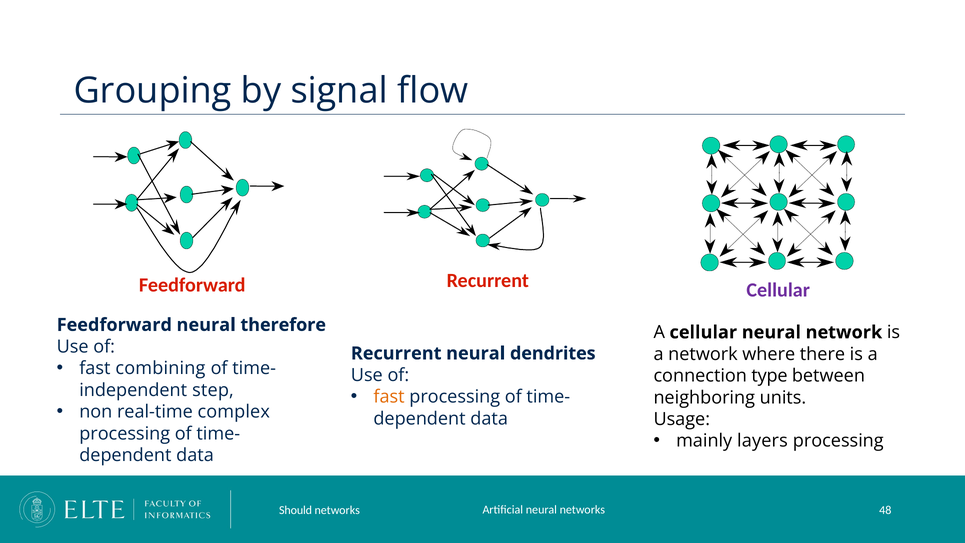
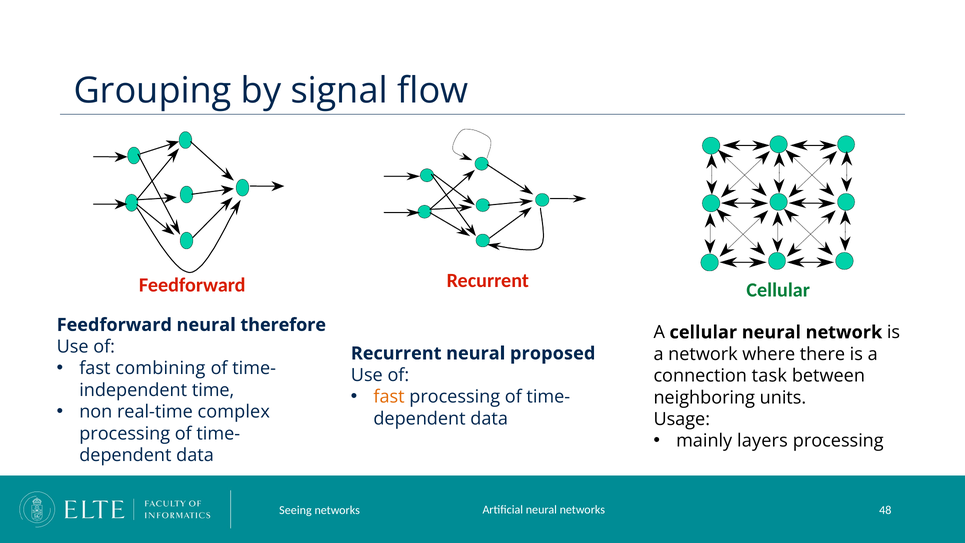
Cellular colour: purple -> green (778, 290)
dendrites: dendrites -> proposed (553, 353)
type: type -> task (769, 376)
step: step -> time (213, 390)
Should: Should -> Seeing (295, 510)
